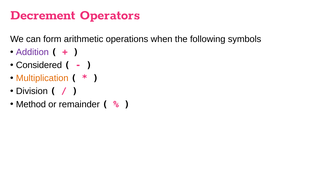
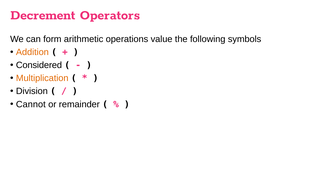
when: when -> value (162, 39)
Addition colour: purple -> orange (32, 52)
Method: Method -> Cannot (31, 105)
